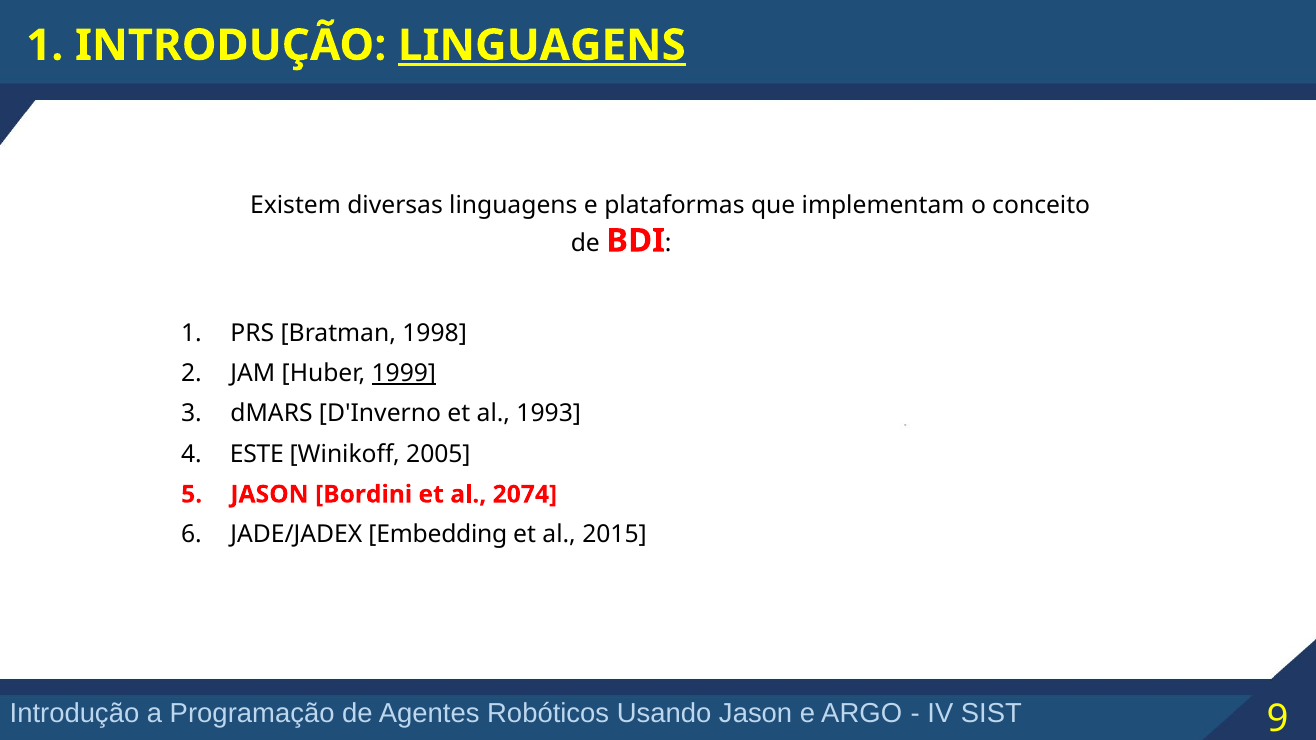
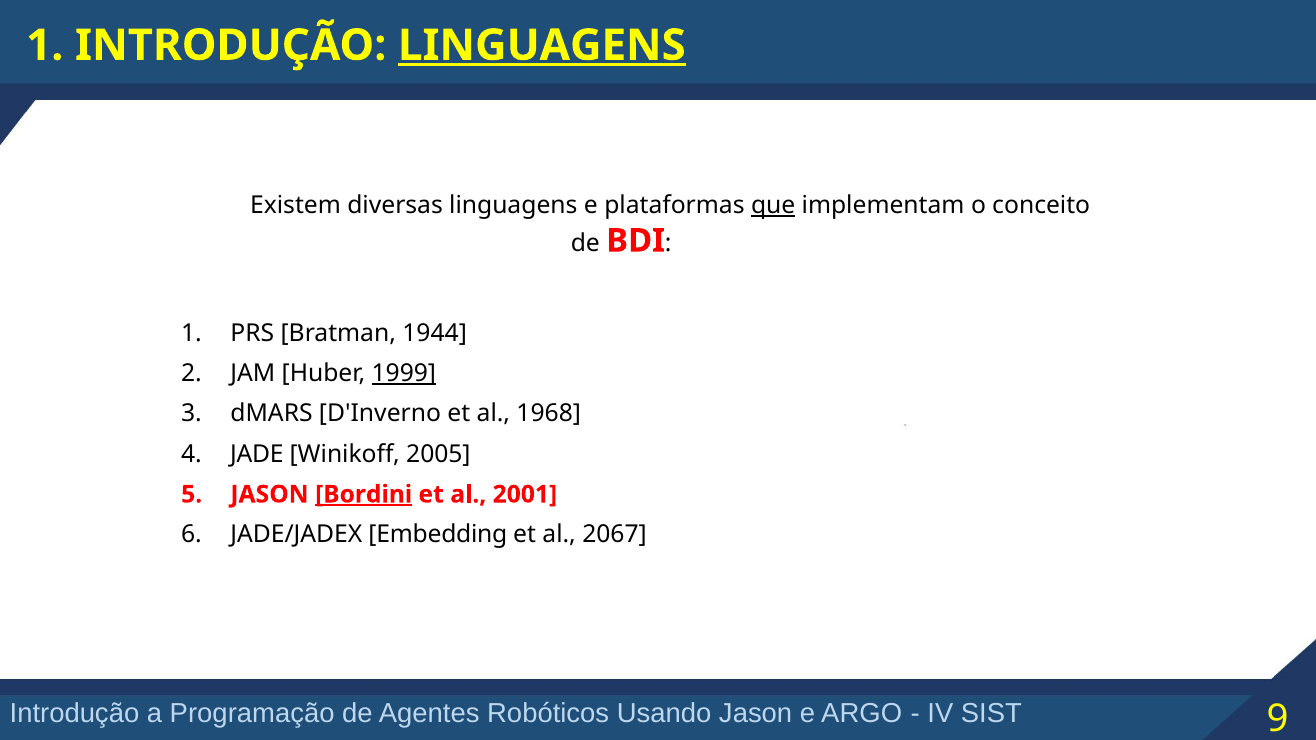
que underline: none -> present (773, 206)
1998: 1998 -> 1944 (435, 333)
1993: 1993 -> 1968 (549, 414)
ESTE: ESTE -> JADE (257, 454)
Bordini underline: none -> present (364, 495)
2074: 2074 -> 2001 (525, 495)
2015: 2015 -> 2067 (614, 535)
